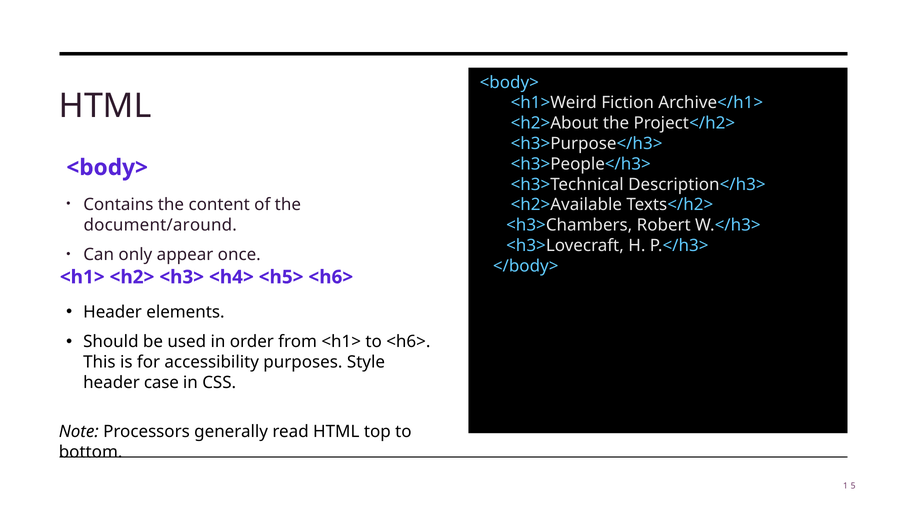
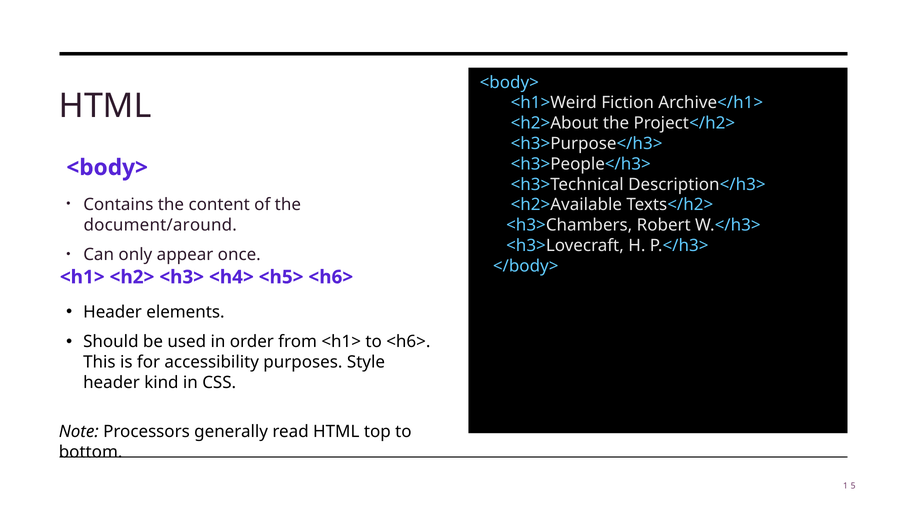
case: case -> kind (161, 383)
